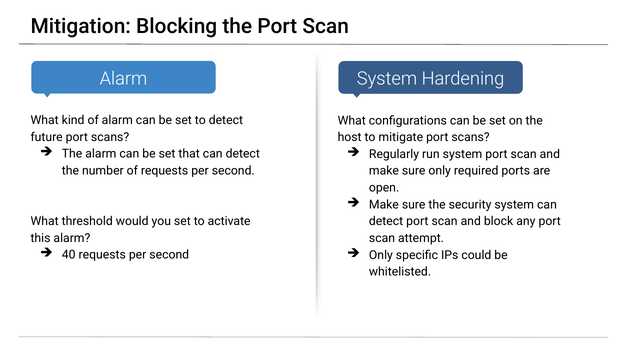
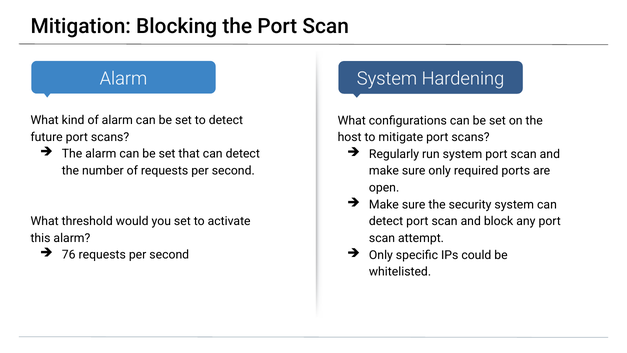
40: 40 -> 76 (69, 255)
